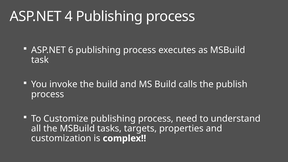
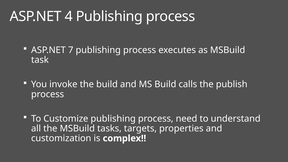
6: 6 -> 7 (71, 50)
